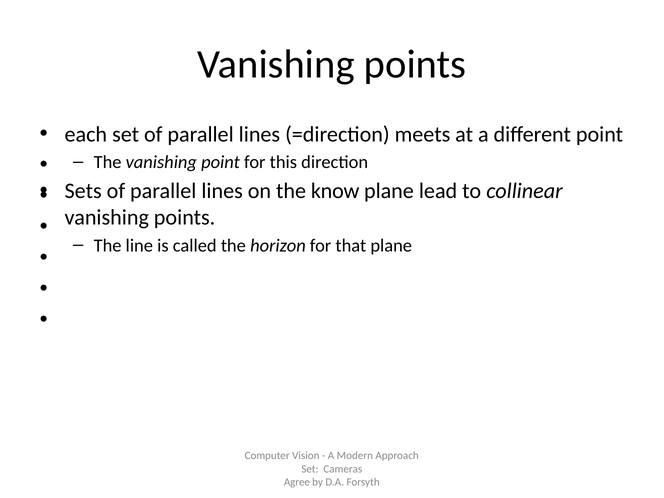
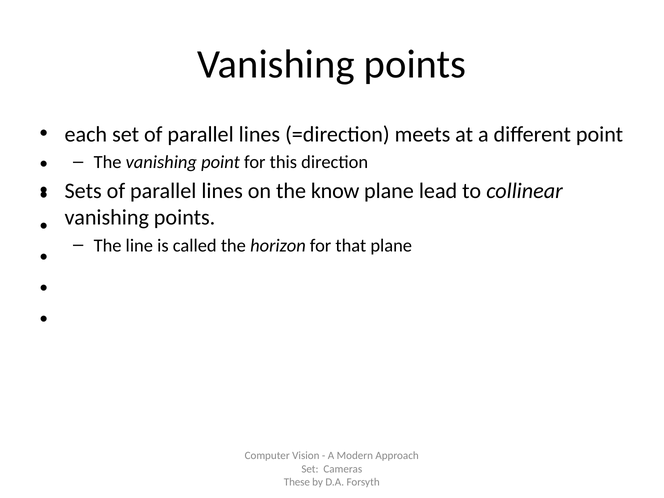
Agree: Agree -> These (297, 482)
